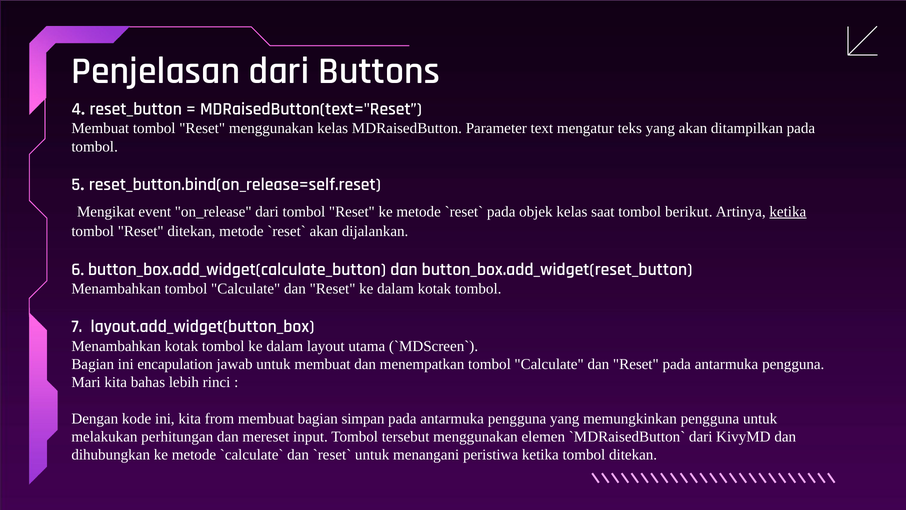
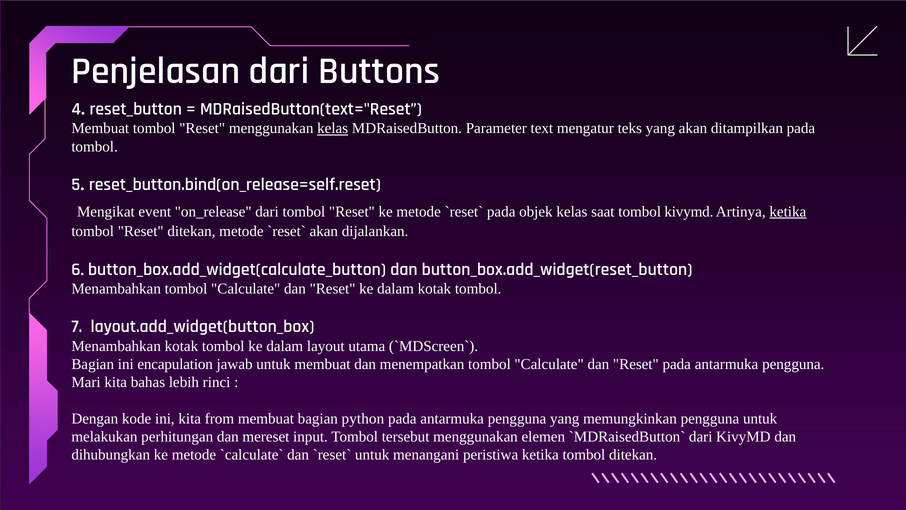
kelas underline: none -> present (333, 128)
tombol berikut: berikut -> kivymd (689, 211)
simpan: simpan -> python (363, 418)
